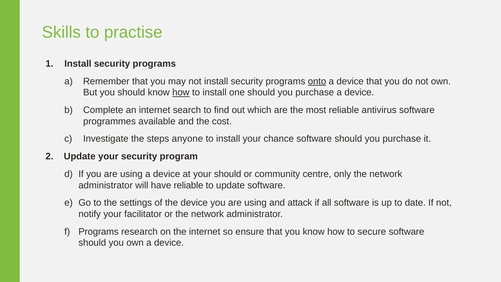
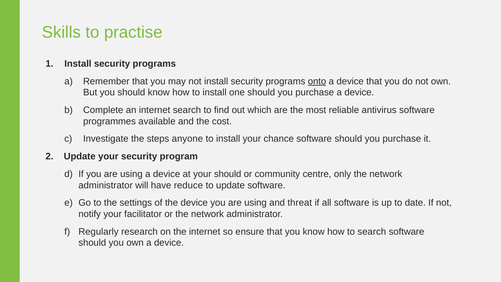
how underline: present -> none (181, 92)
have reliable: reliable -> reduce (188, 185)
attack: attack -> threat (300, 203)
Programs: Programs -> Regularly (99, 231)
to secure: secure -> search (372, 231)
